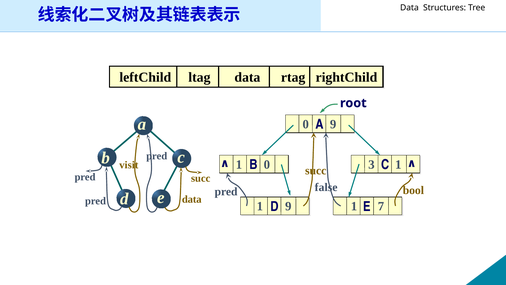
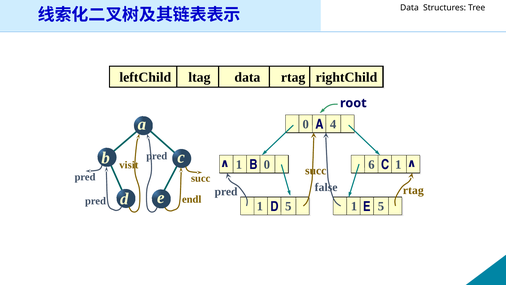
0 9: 9 -> 4 (333, 124)
3: 3 -> 6 (371, 165)
bool: bool -> rtag (413, 190)
data: data -> endl (192, 199)
9: 9 -> 5 (288, 206)
7: 7 -> 5 (381, 206)
